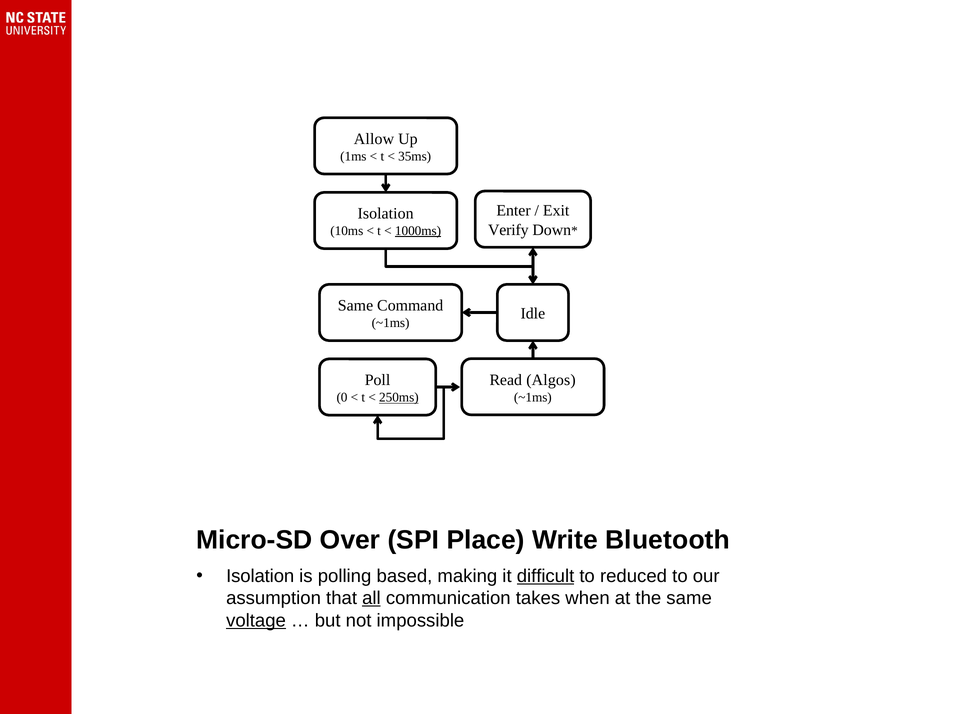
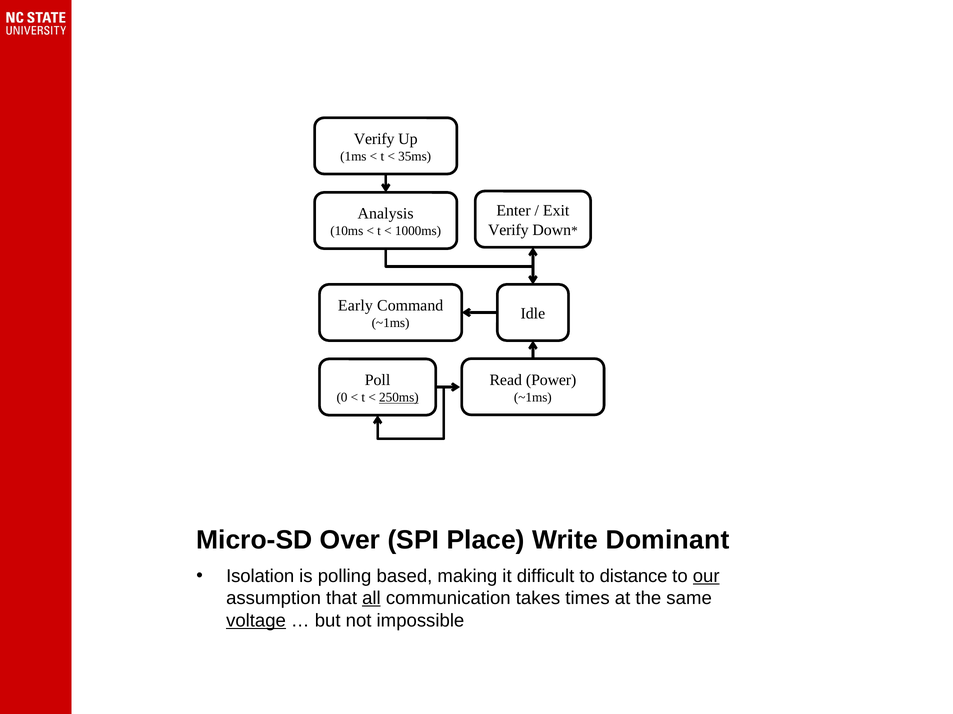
Allow: Allow -> Verify (374, 139)
Isolation: Isolation -> Analysis (386, 214)
1000ms underline: present -> none (418, 231)
Same: Same -> Early (355, 306)
Algos: Algos -> Power (551, 380)
Bluetooth: Bluetooth -> Dominant (668, 541)
difficult underline: present -> none (546, 577)
reduced: reduced -> distance (634, 577)
our underline: none -> present (706, 577)
when: when -> times (588, 599)
